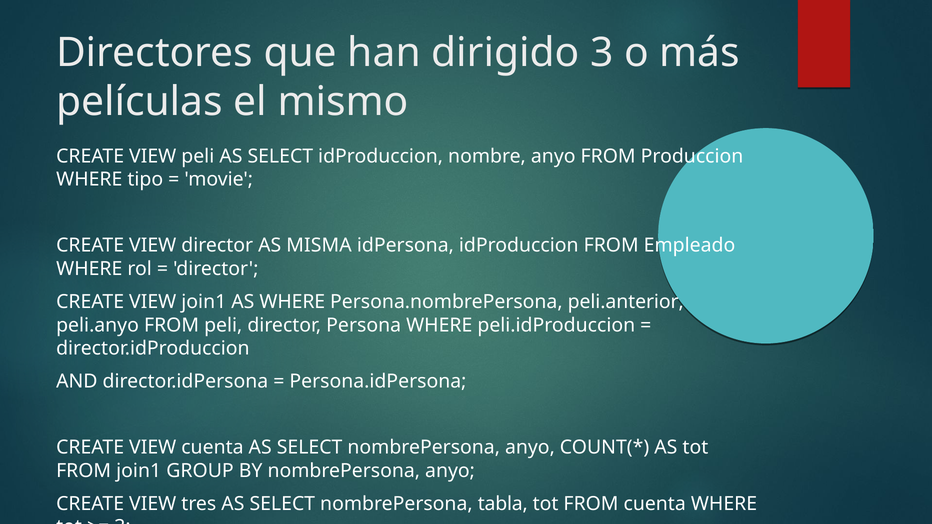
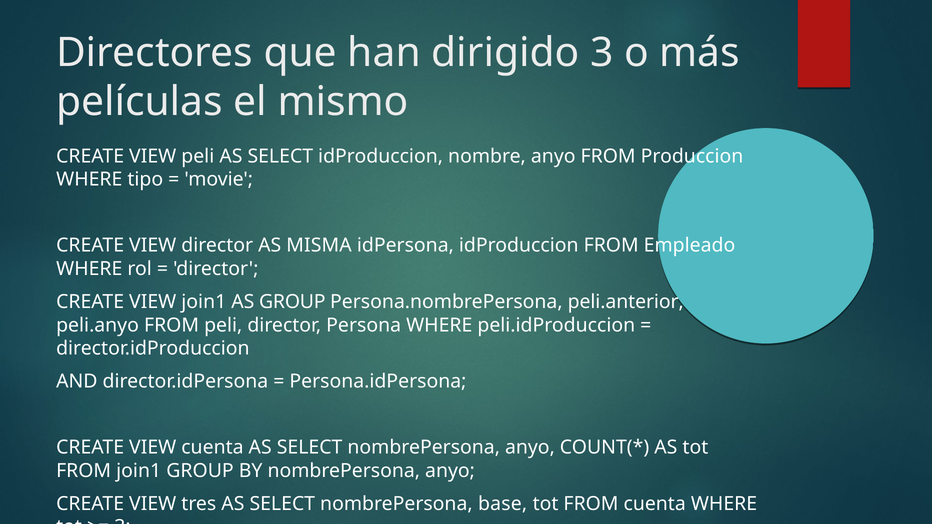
AS WHERE: WHERE -> GROUP (292, 302)
tabla: tabla -> base (503, 504)
